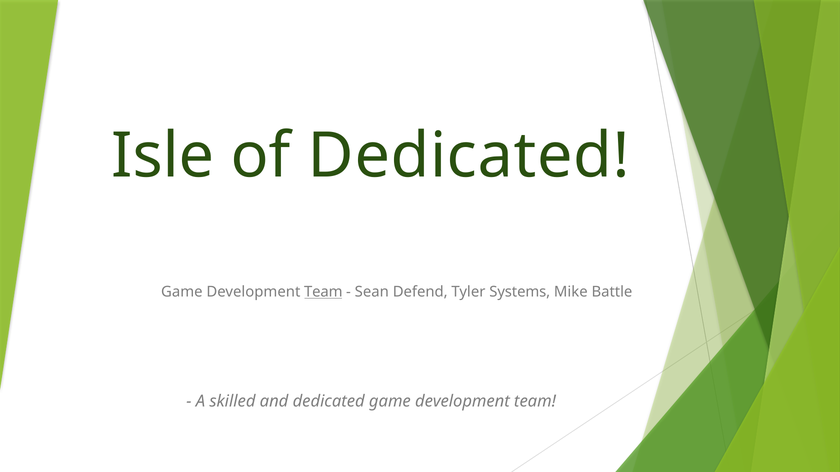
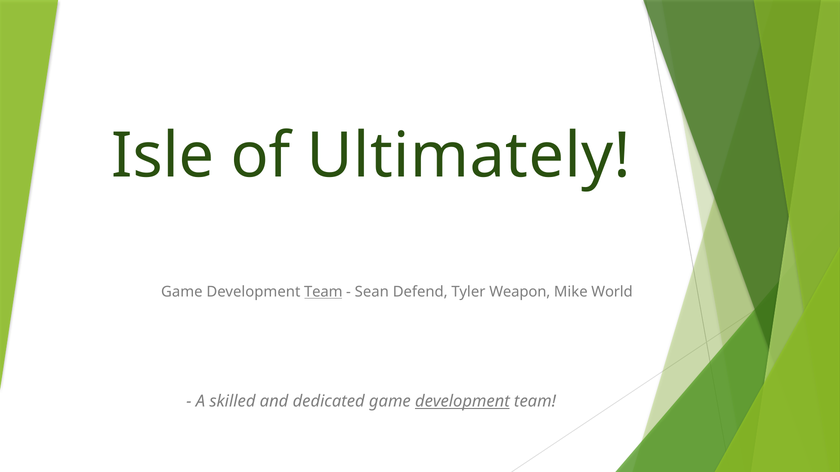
of Dedicated: Dedicated -> Ultimately (469, 156)
Systems: Systems -> Weapon (520, 292)
Battle: Battle -> World (612, 292)
development underline: none -> present (462, 402)
